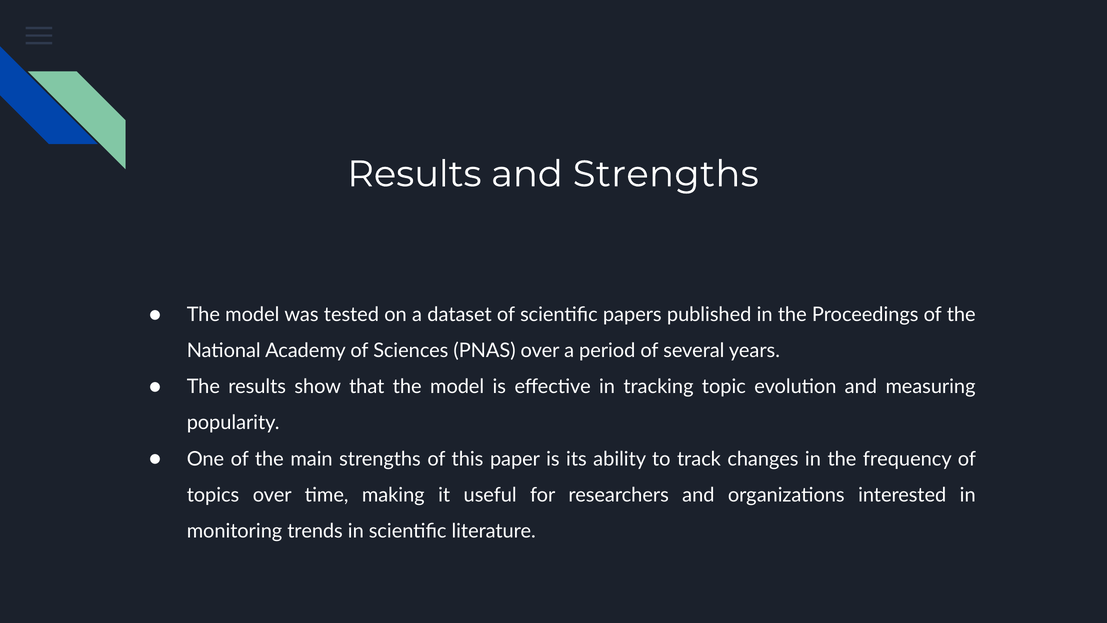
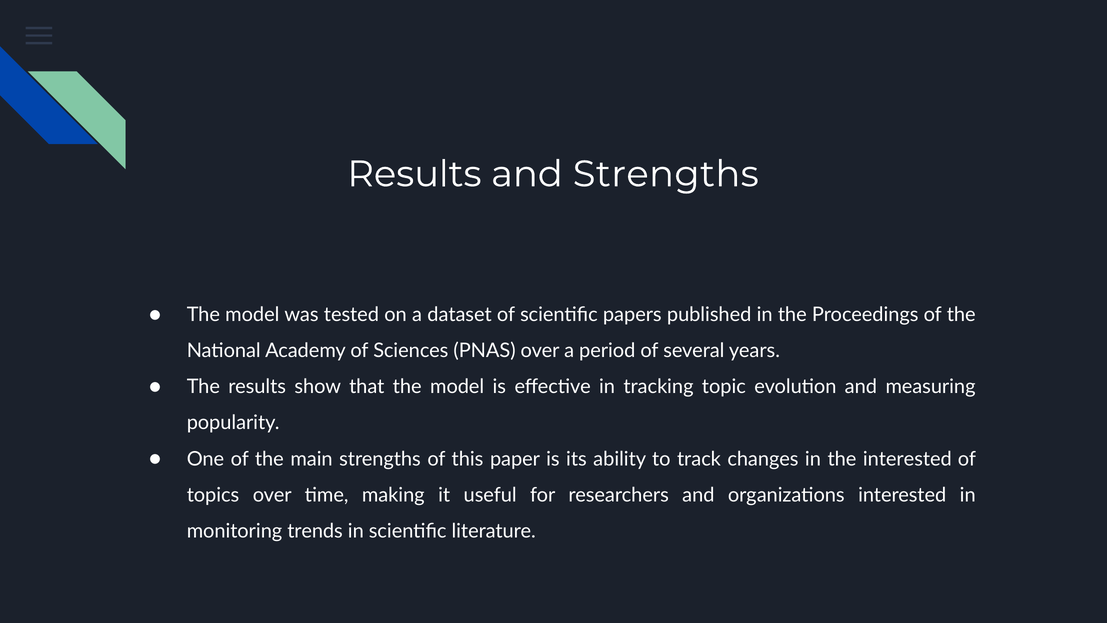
the frequency: frequency -> interested (907, 459)
